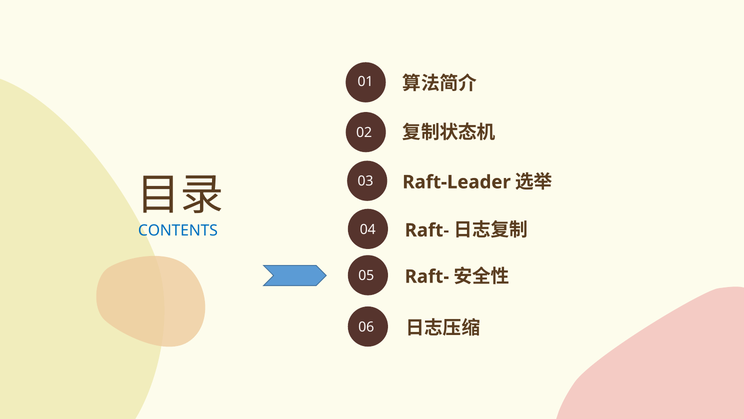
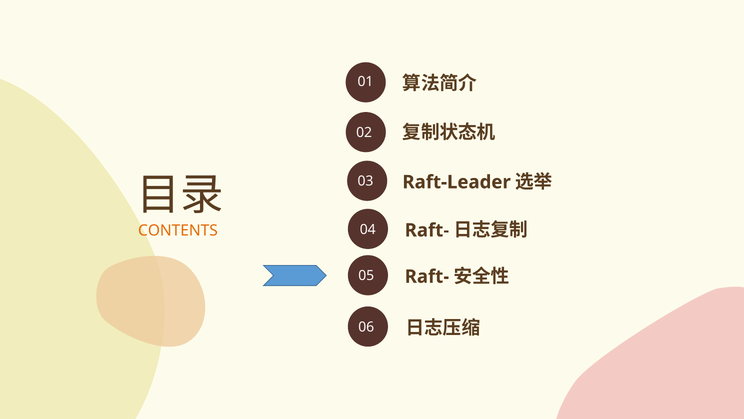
CONTENTS colour: blue -> orange (178, 230)
